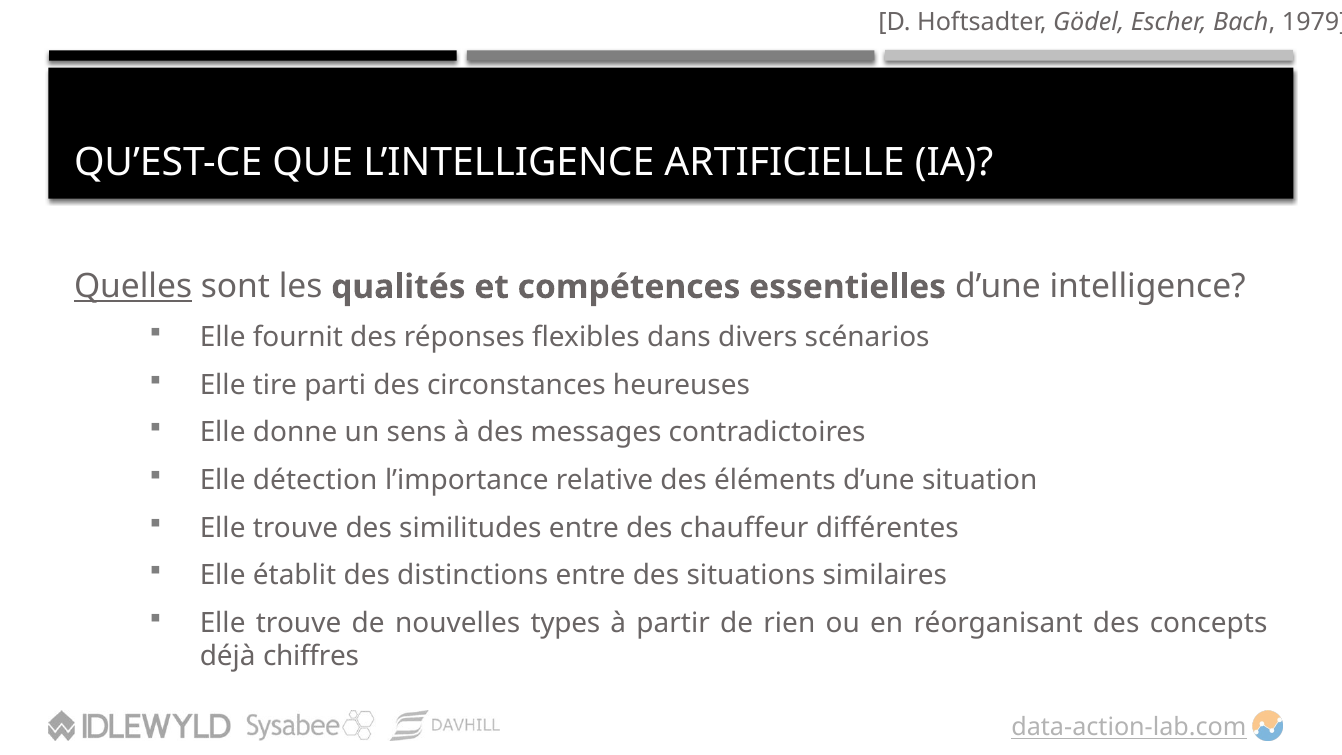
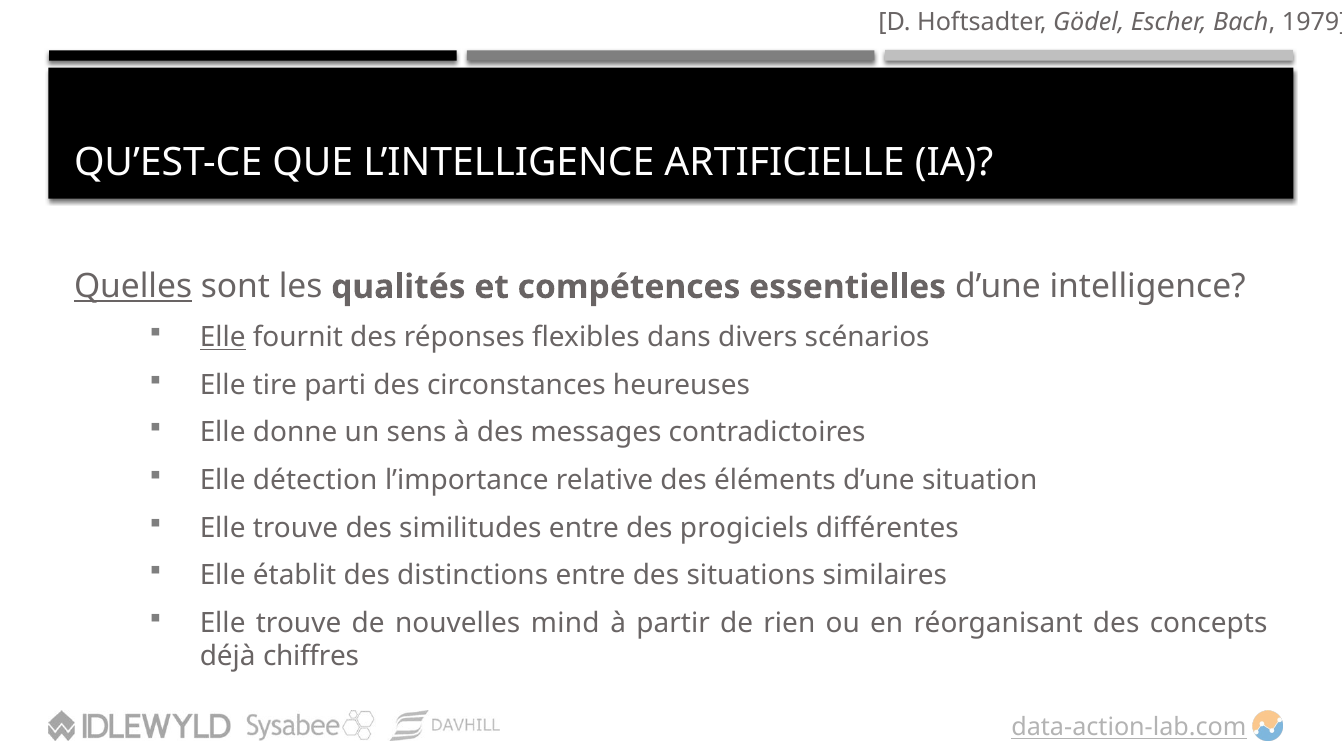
Elle underline: none -> present (223, 337)
chauffeur: chauffeur -> progiciels (744, 528)
types: types -> mind (565, 623)
